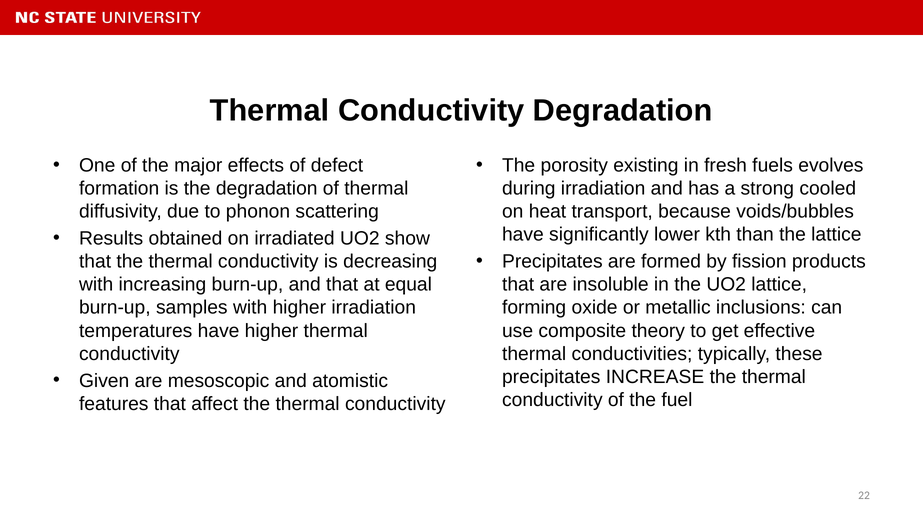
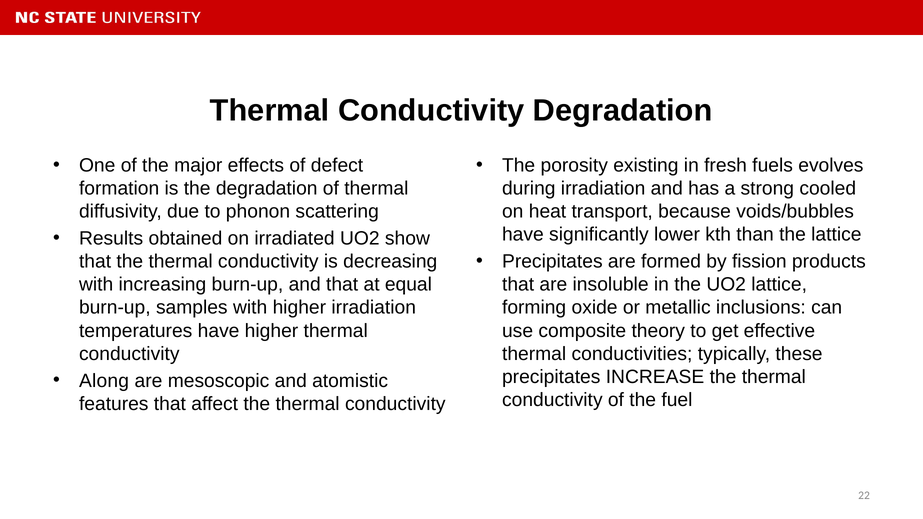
Given: Given -> Along (104, 381)
